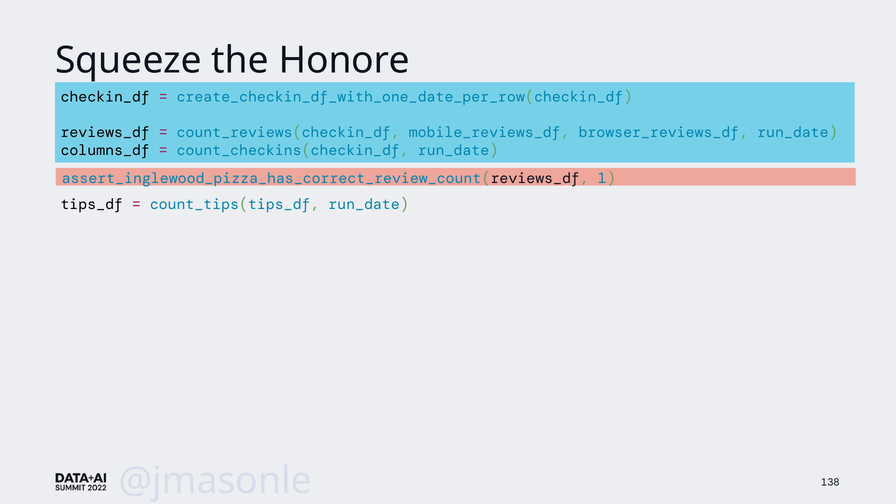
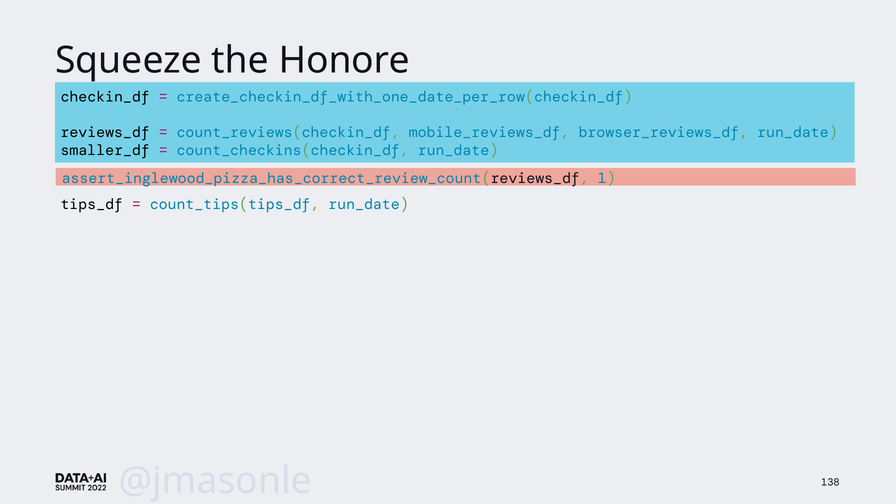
columns_df: columns_df -> smaller_df (105, 150)
